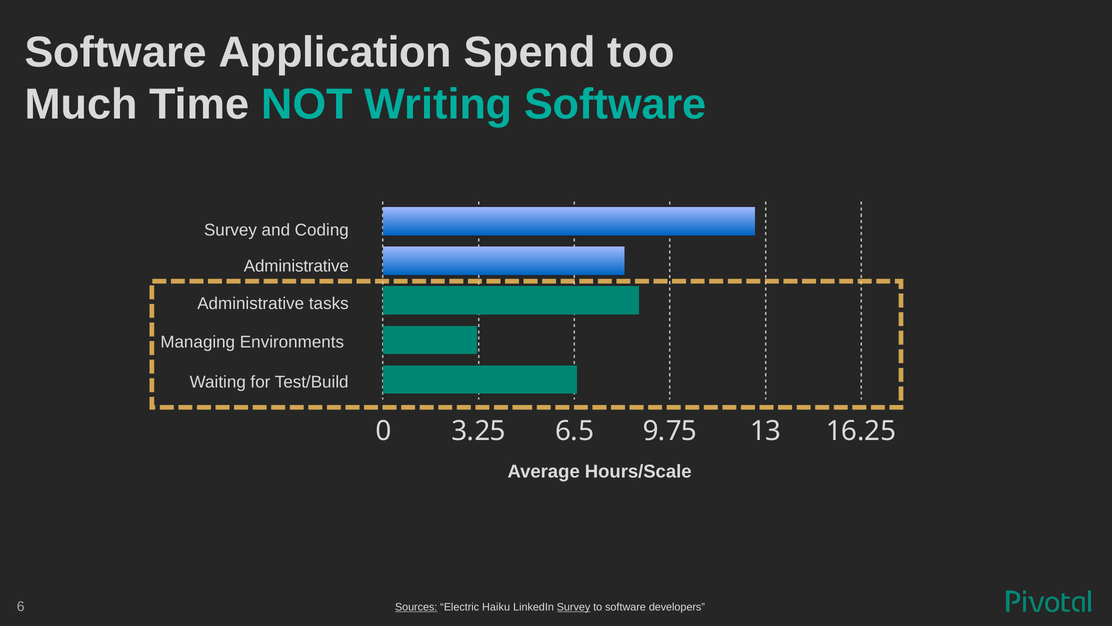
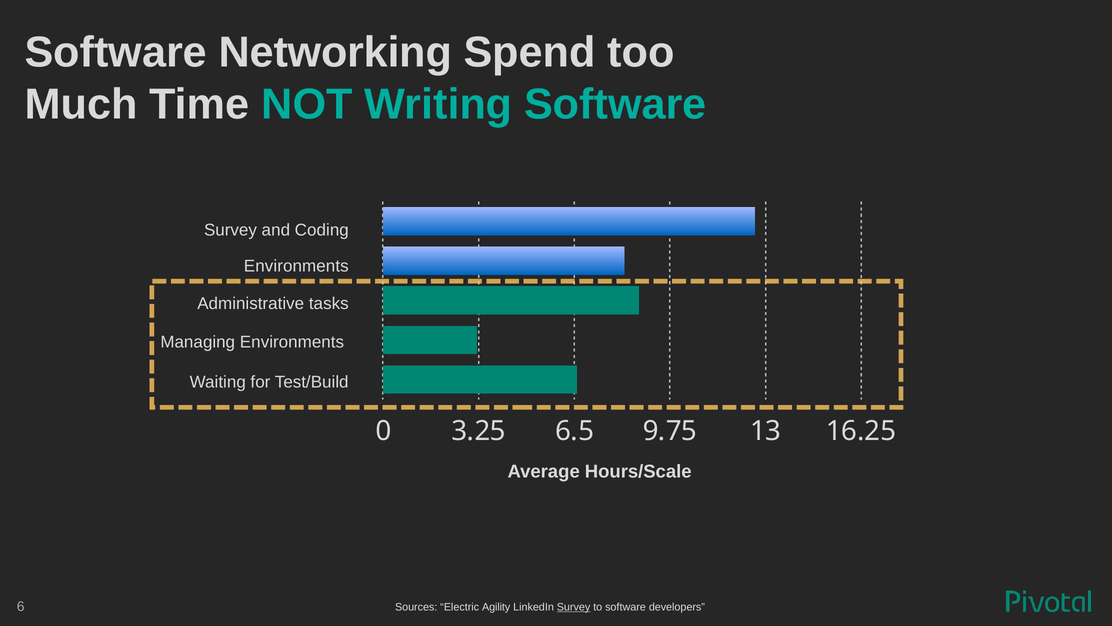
Application: Application -> Networking (335, 53)
Administrative: Administrative -> Environments (296, 266)
Sources underline: present -> none (416, 607)
Haiku: Haiku -> Agility (496, 607)
